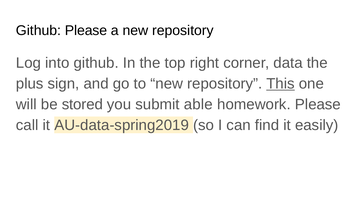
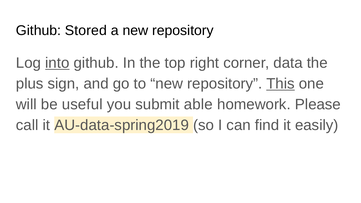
Github Please: Please -> Stored (86, 31)
into underline: none -> present (57, 63)
stored: stored -> useful (82, 104)
